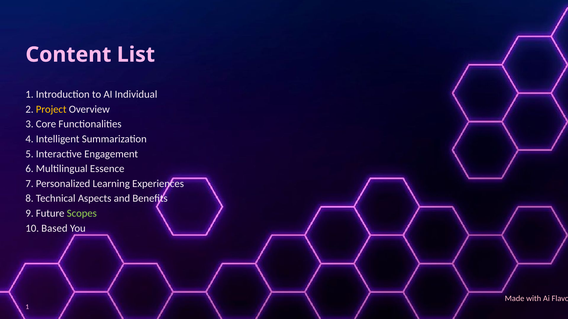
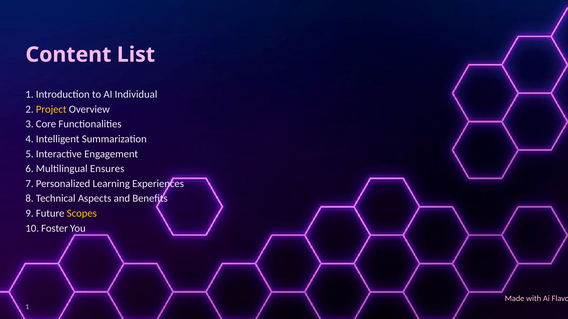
Essence: Essence -> Ensures (107, 169)
Scopes colour: light green -> yellow (82, 214)
Based: Based -> Foster (55, 229)
